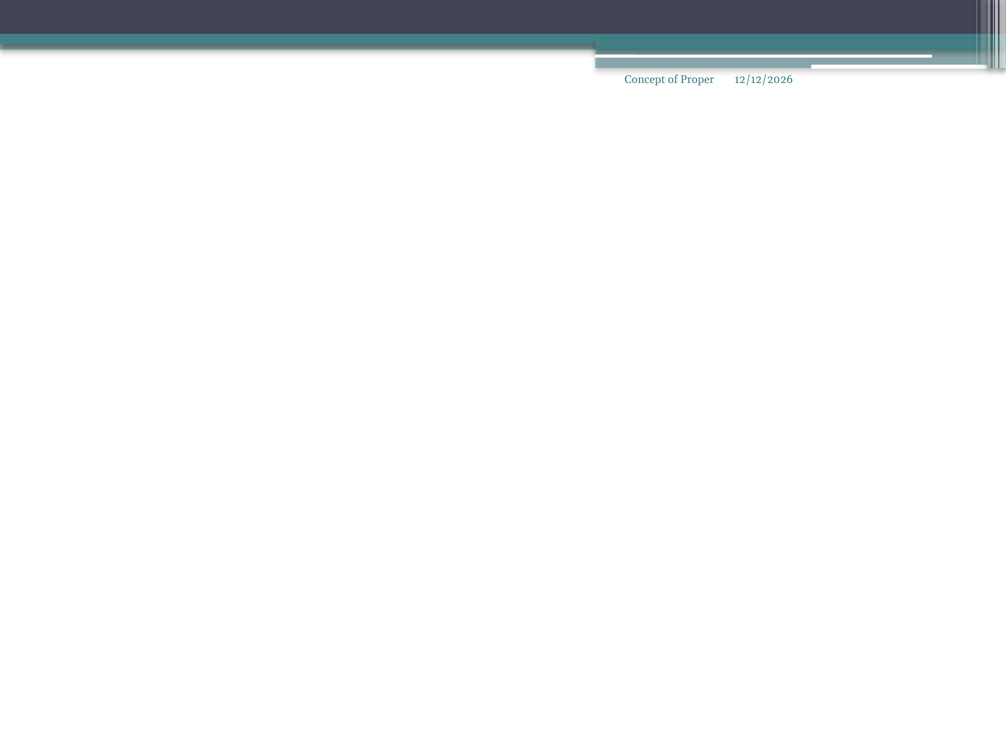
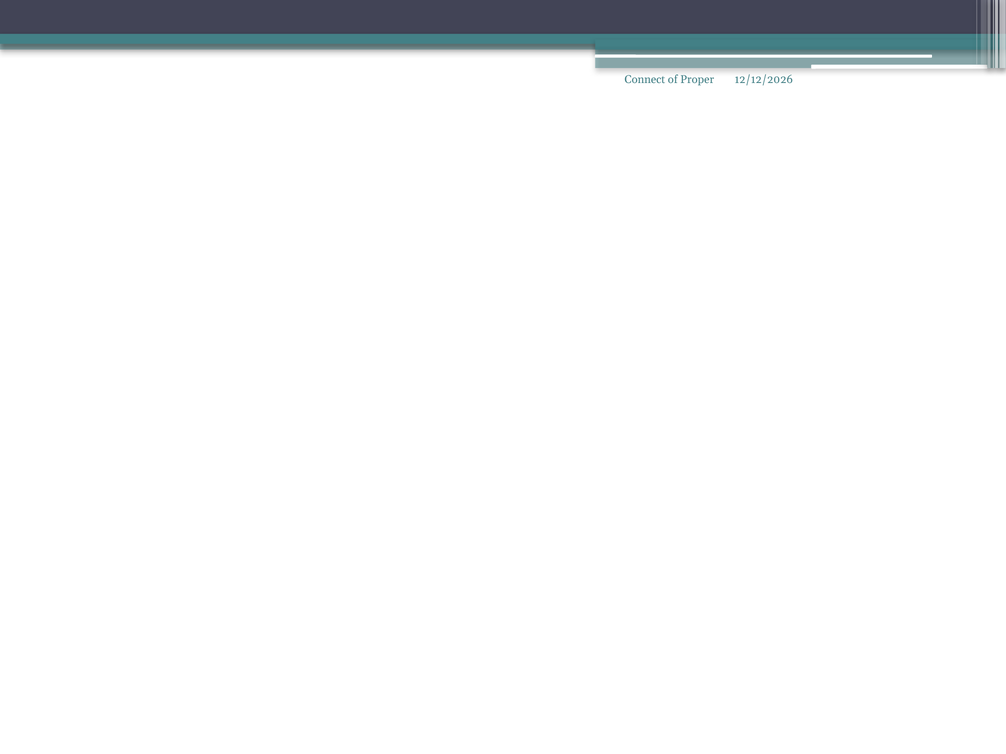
Concept: Concept -> Connect (645, 80)
